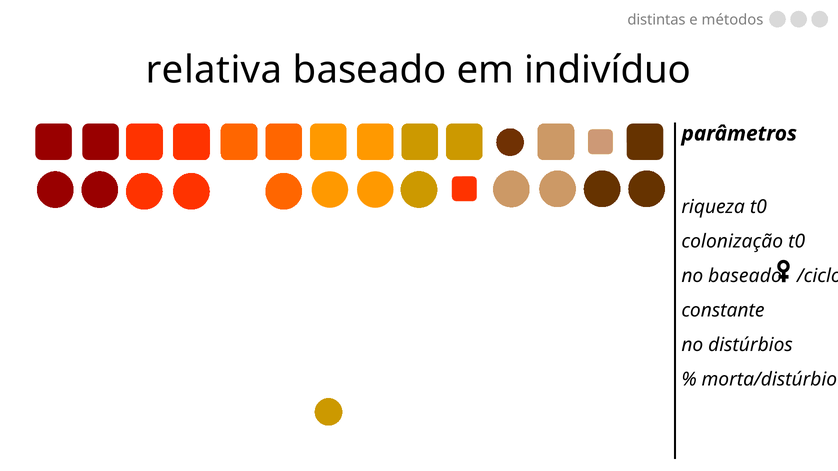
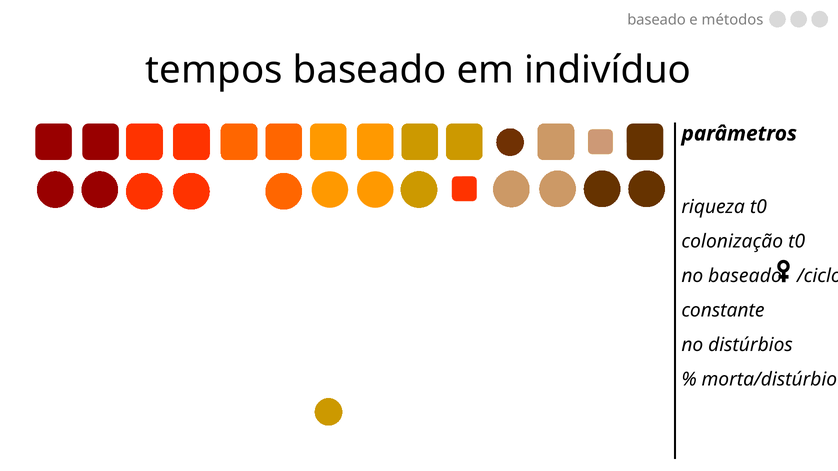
distintas: distintas -> baseado (657, 20)
relativa: relativa -> tempos (214, 70)
